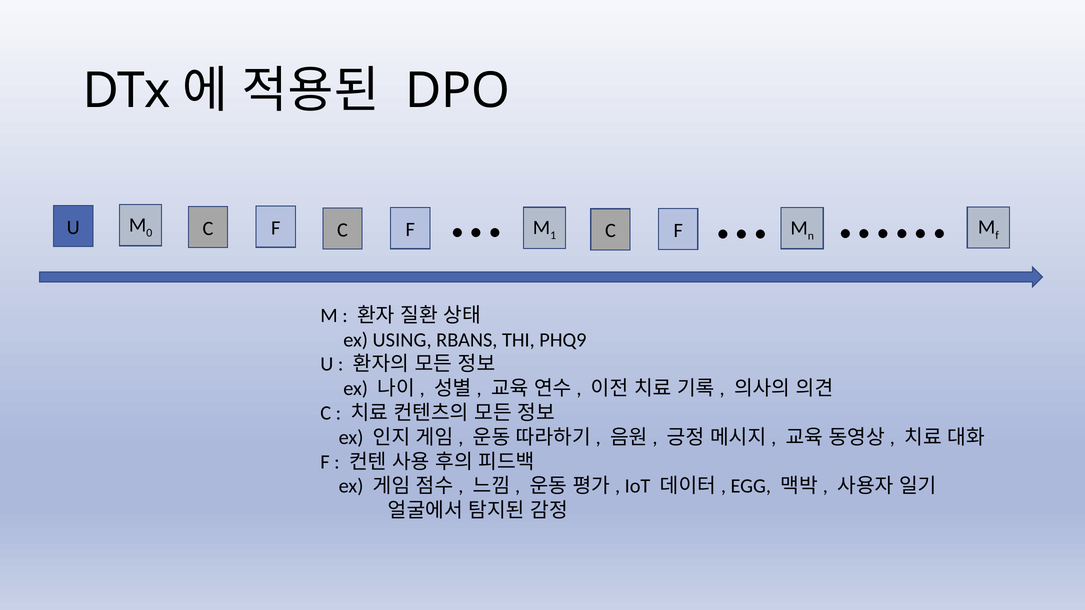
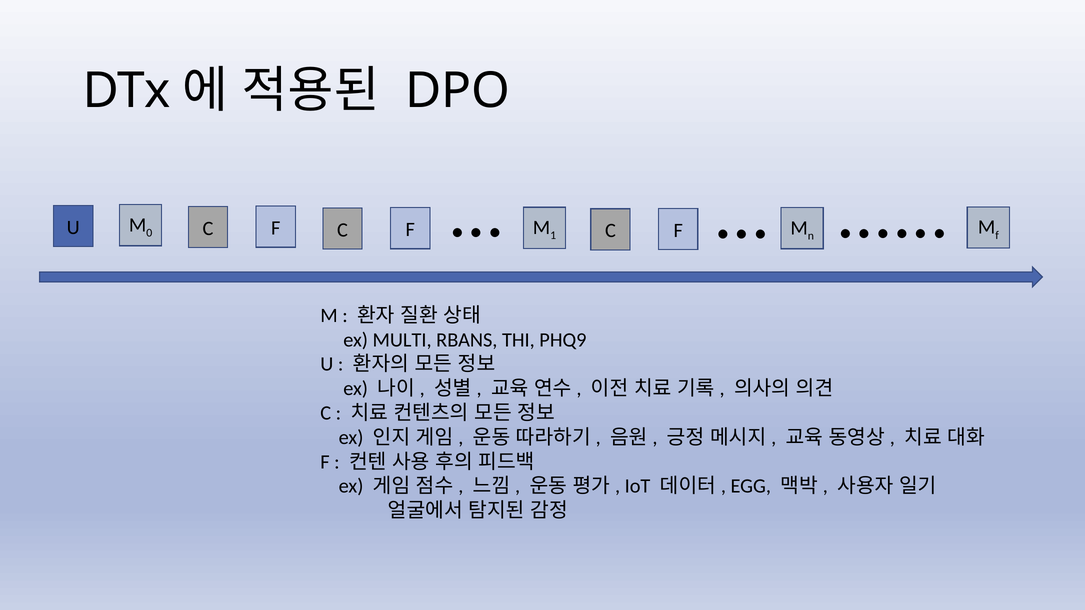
USING: USING -> MULTI (402, 340)
